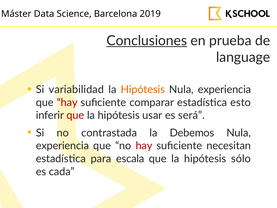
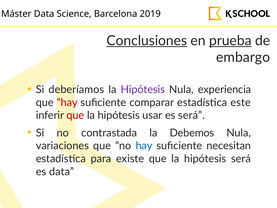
prueba underline: none -> present (230, 41)
language: language -> embargo (243, 57)
variabilidad: variabilidad -> deberíamos (76, 89)
Hipótesis colour: orange -> purple (143, 89)
esto: esto -> este (241, 102)
experiencia: experiencia -> variaciones (62, 146)
hay colour: red -> blue (144, 146)
escala: escala -> existe (130, 159)
hipótesis sólo: sólo -> será (241, 159)
es cada: cada -> data (62, 171)
